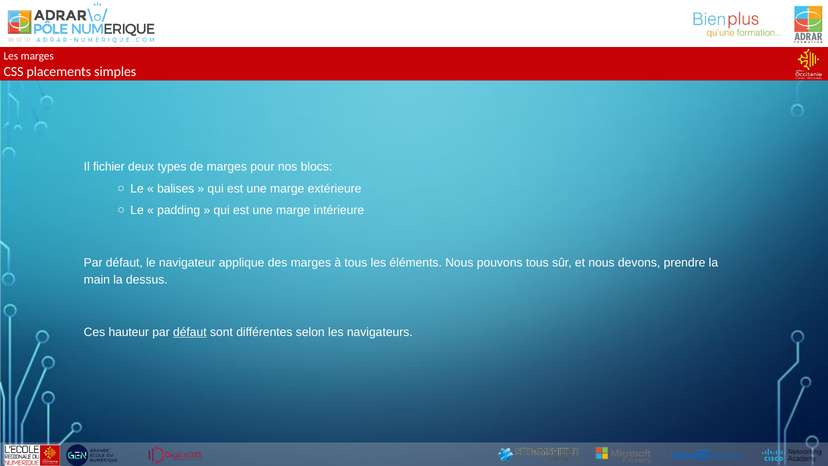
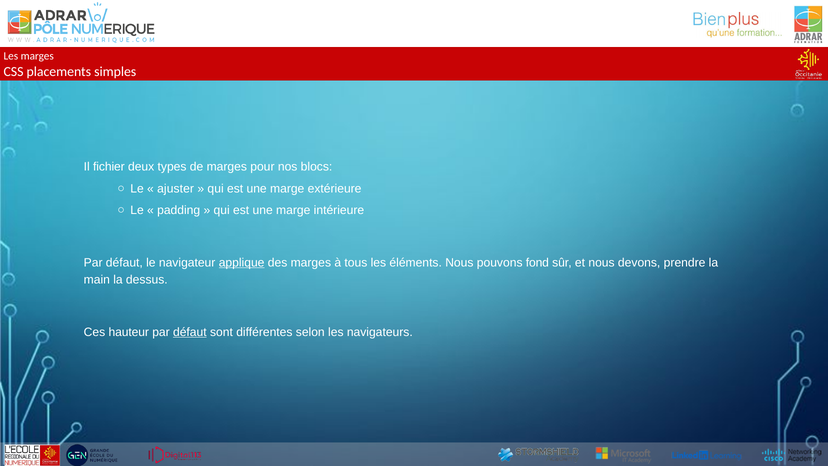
balises: balises -> ajuster (176, 189)
applique underline: none -> present (242, 262)
pouvons tous: tous -> fond (537, 262)
